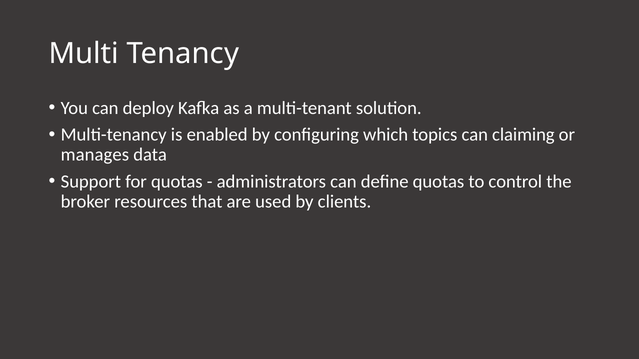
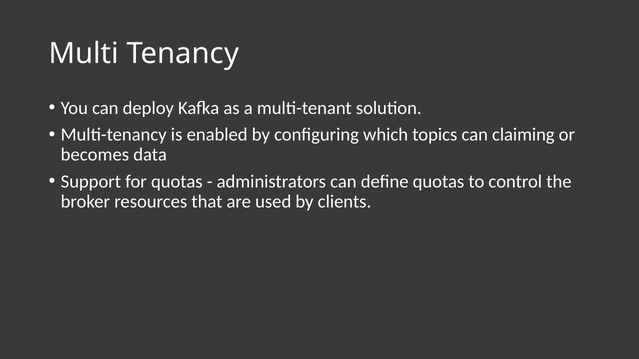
manages: manages -> becomes (95, 155)
